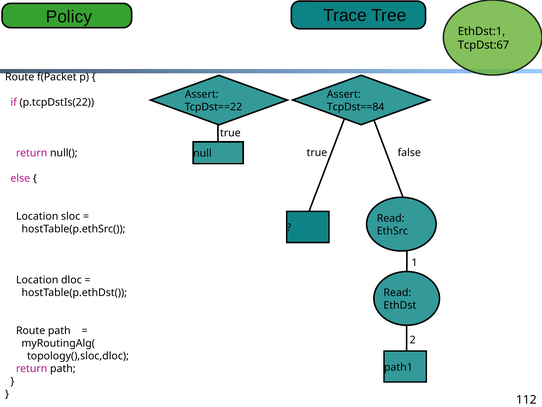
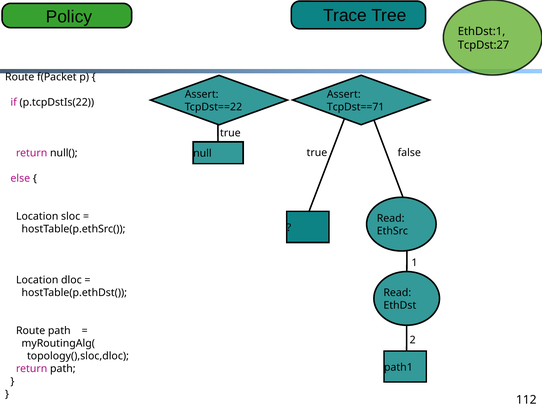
TcpDst:67: TcpDst:67 -> TcpDst:27 (484, 45)
TcpDst==84: TcpDst==84 -> TcpDst==71 (356, 107)
